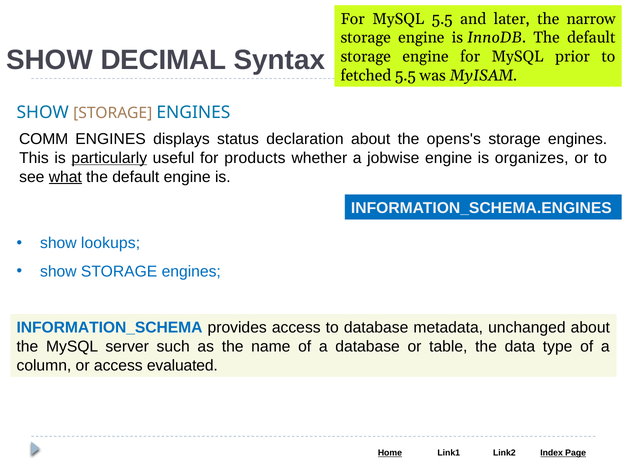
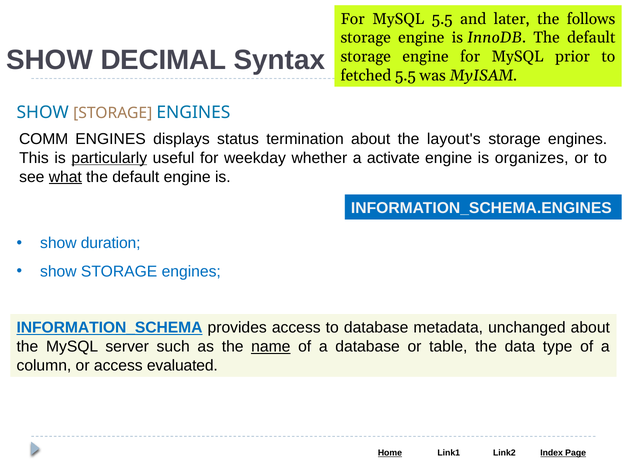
narrow: narrow -> follows (591, 19)
declaration: declaration -> termination (305, 139)
opens's: opens's -> layout's (454, 139)
products: products -> weekday (255, 158)
jobwise: jobwise -> activate (393, 158)
lookups: lookups -> duration (111, 243)
INFORMATION_SCHEMA underline: none -> present (110, 327)
name underline: none -> present (271, 346)
